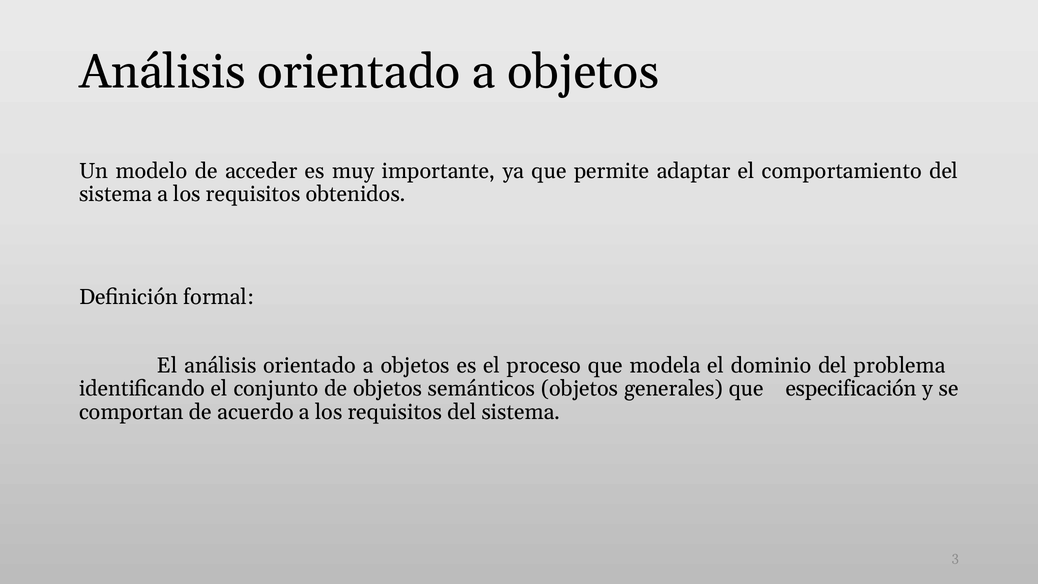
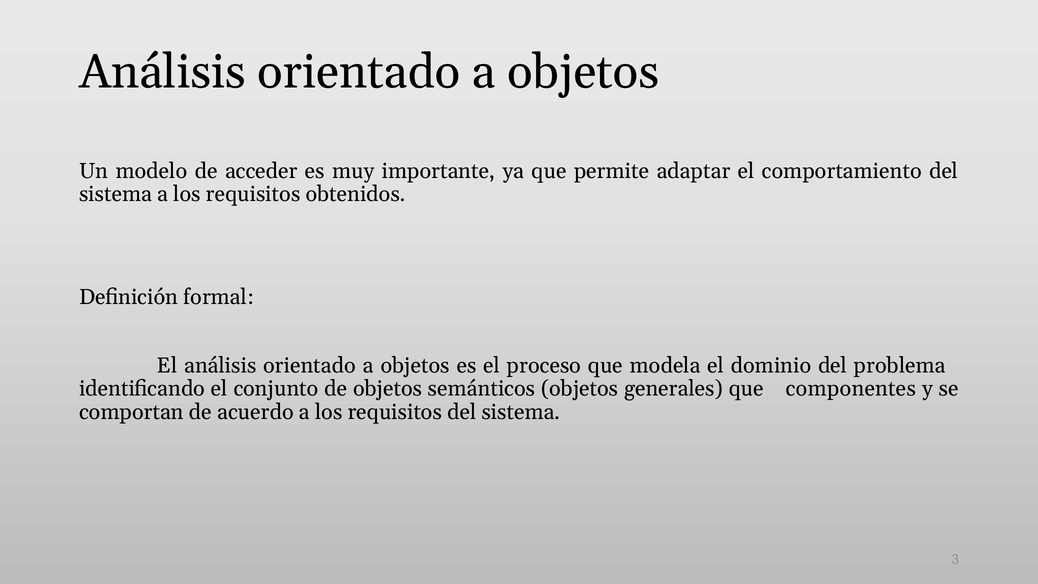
especificación: especificación -> componentes (851, 389)
